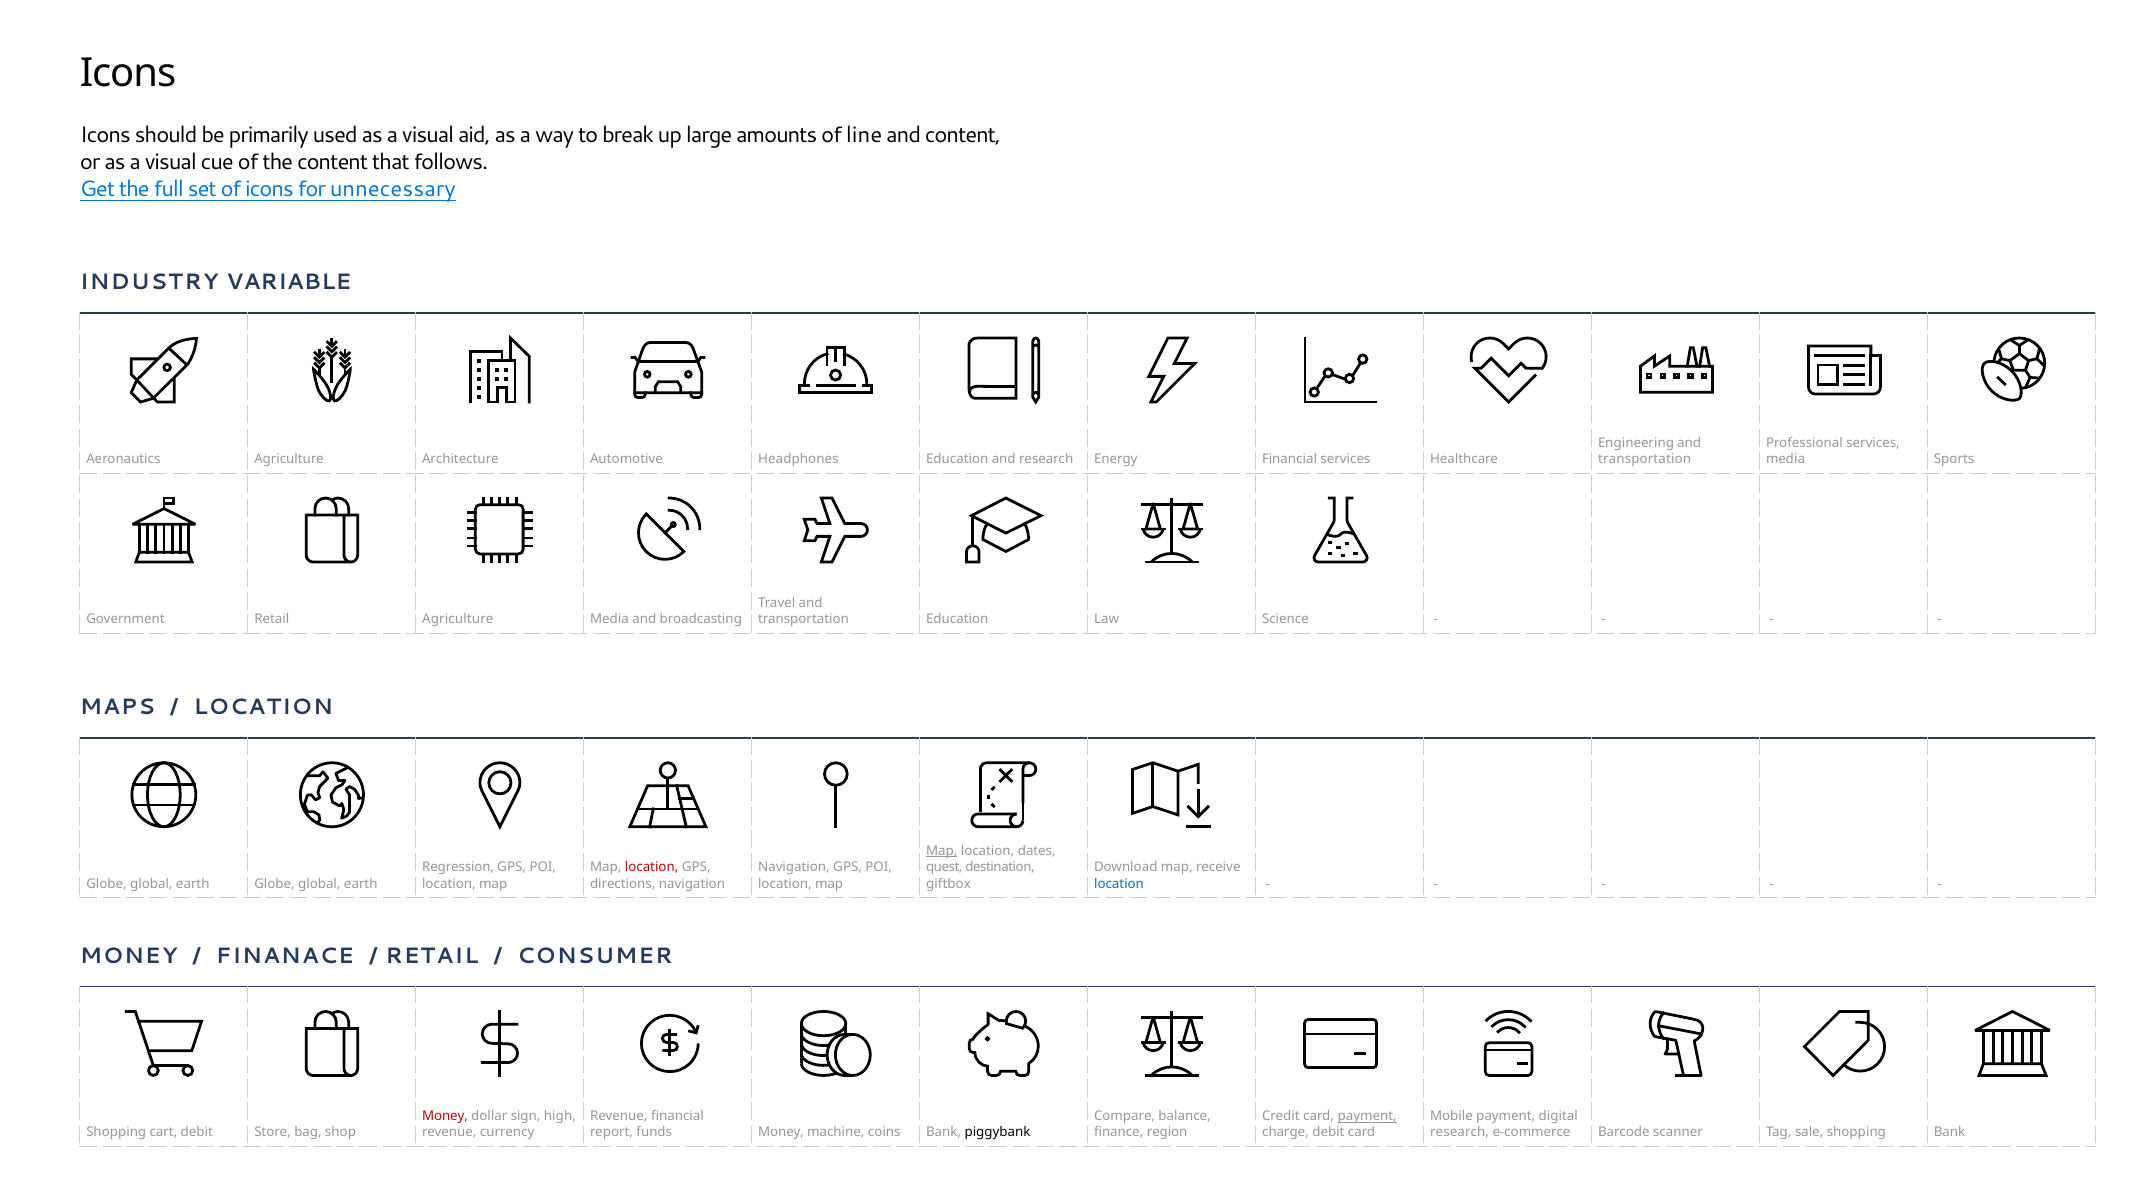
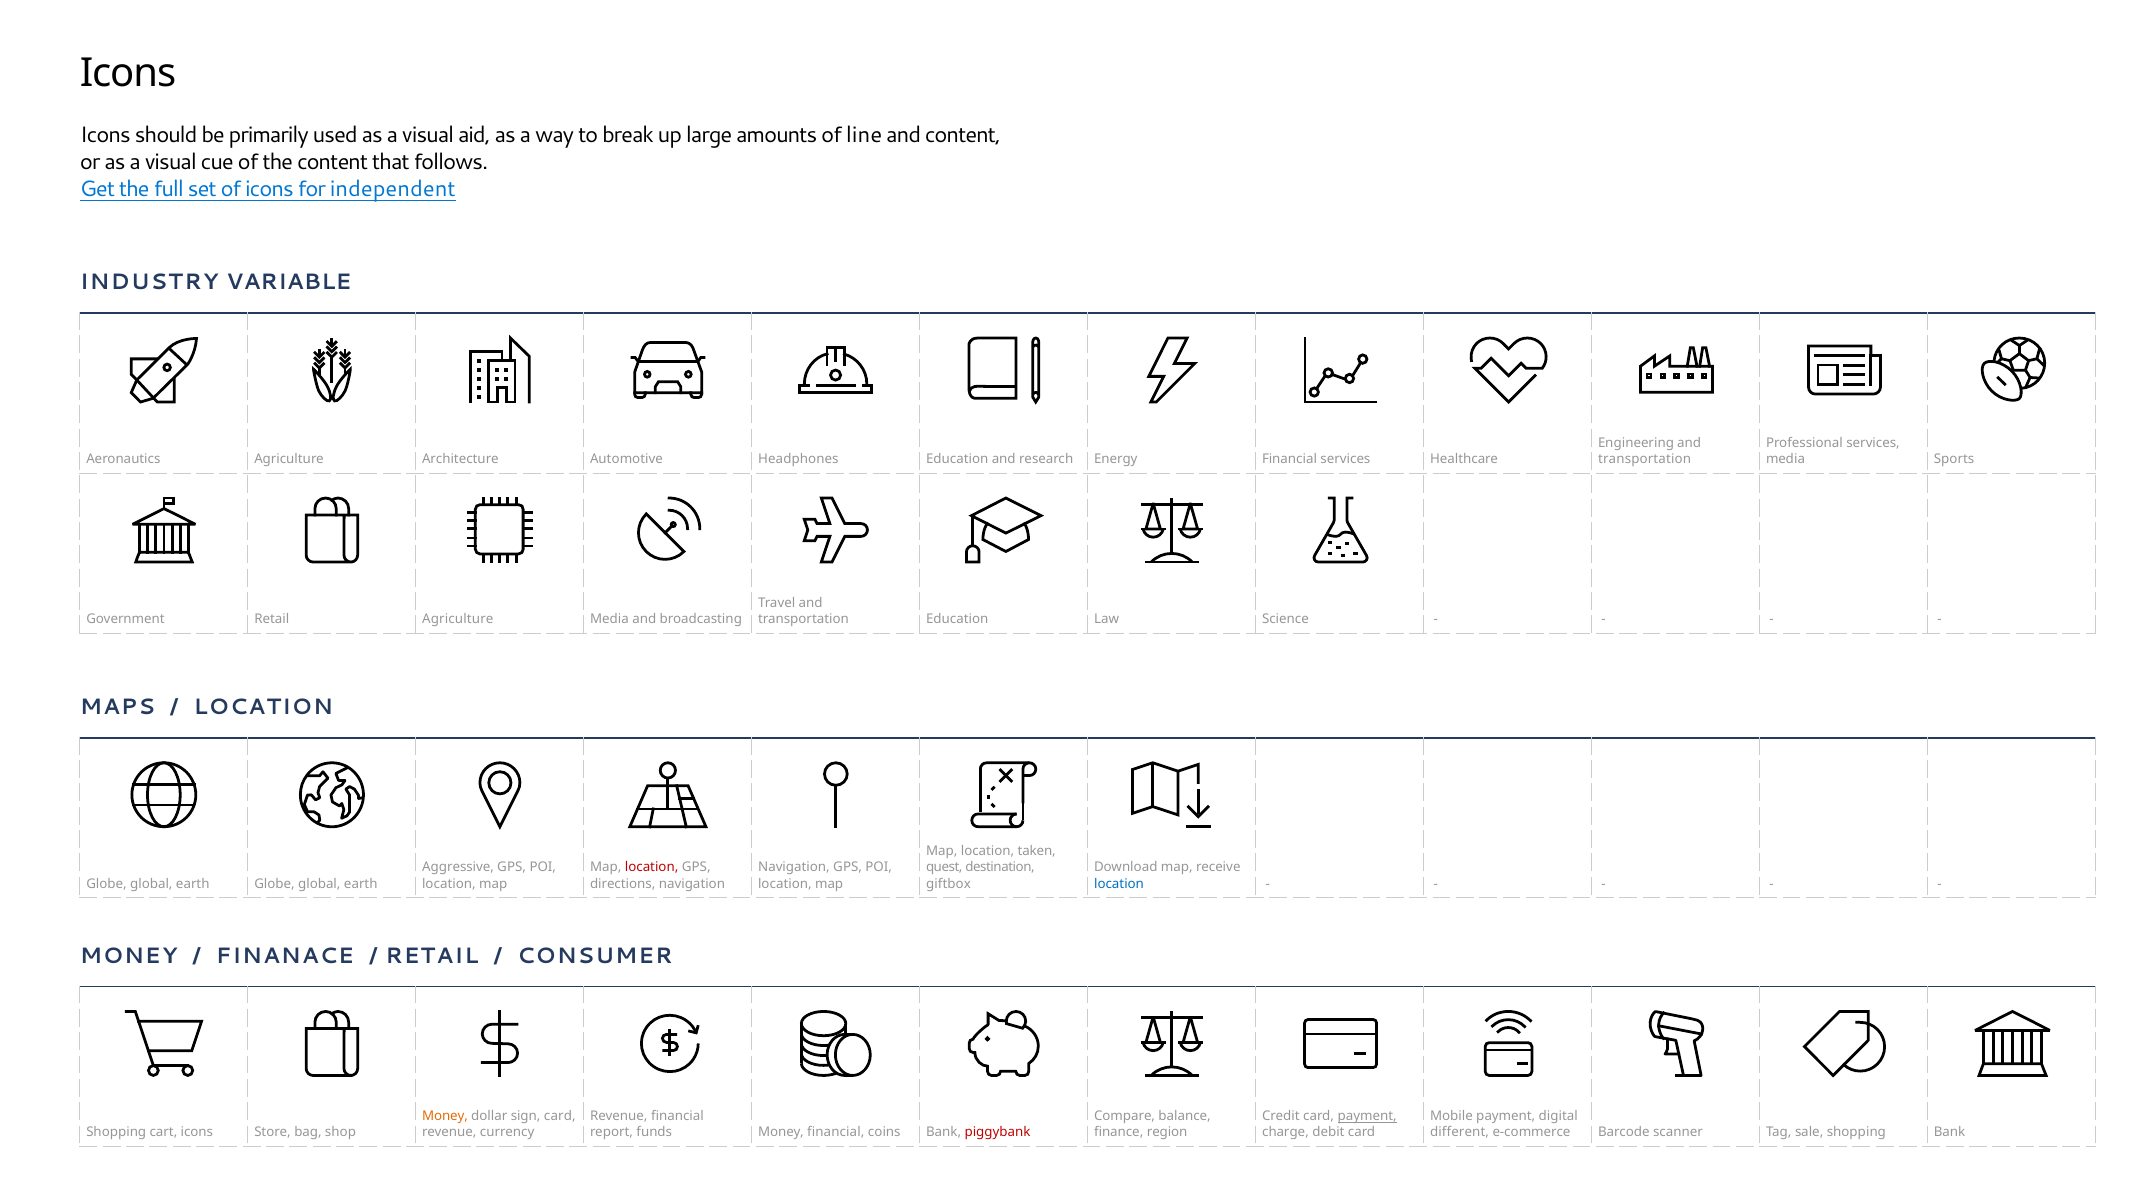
unnecessary: unnecessary -> independent (393, 189)
Map underline: present -> none (942, 851)
dates: dates -> taken (1037, 851)
Regression: Regression -> Aggressive (458, 867)
Money colour: red -> orange (445, 1116)
sign high: high -> card (560, 1116)
cart debit: debit -> icons (197, 1132)
Money machine: machine -> financial (836, 1132)
piggybank colour: black -> red (997, 1132)
research: research -> different (1460, 1132)
